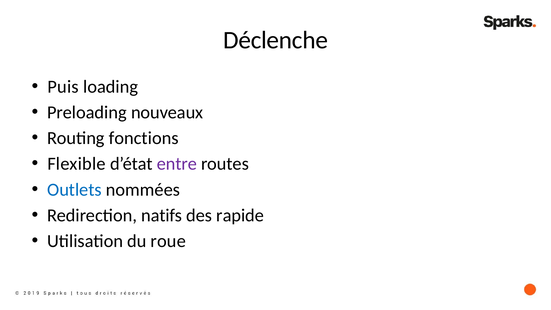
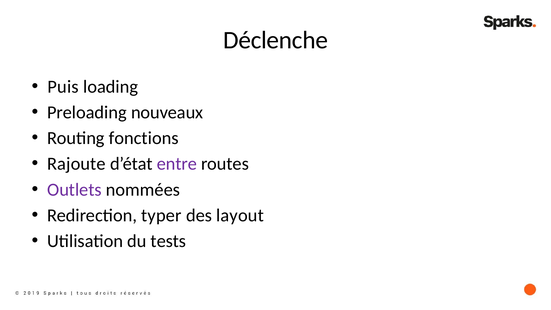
Flexible: Flexible -> Rajoute (76, 164)
Outlets colour: blue -> purple (74, 190)
natifs: natifs -> typer (161, 215)
rapide: rapide -> layout (240, 215)
roue: roue -> tests (168, 241)
